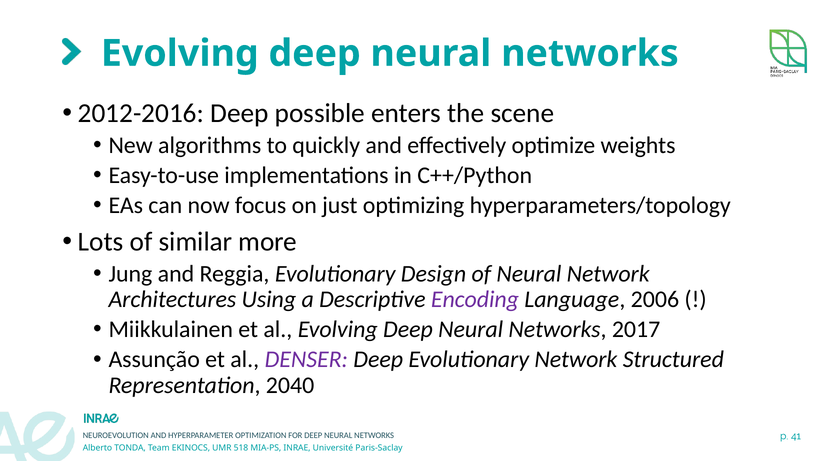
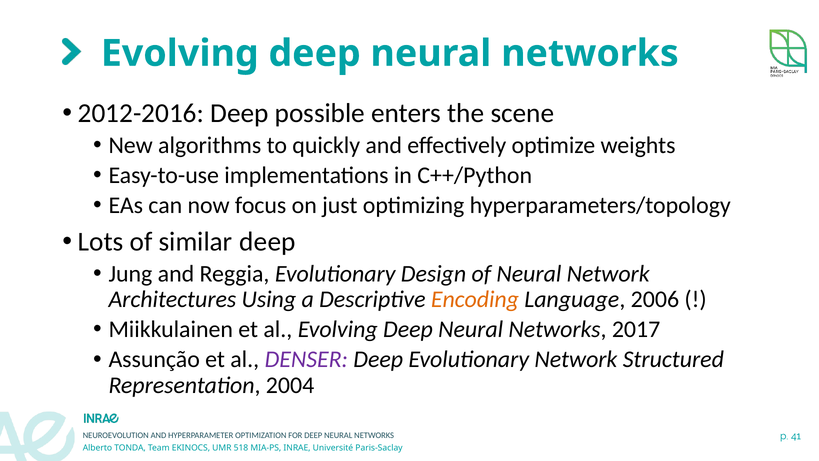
similar more: more -> deep (267, 242)
Encoding colour: purple -> orange (475, 299)
2040: 2040 -> 2004 (290, 385)
